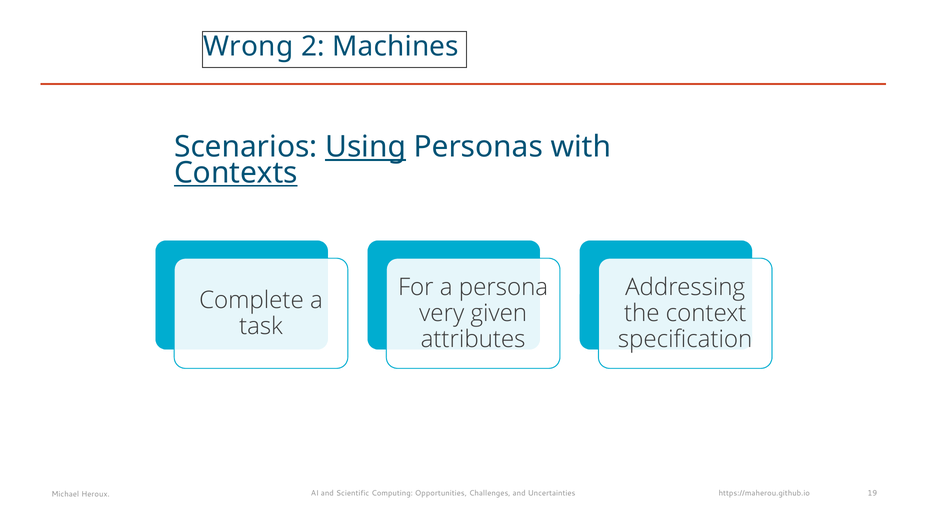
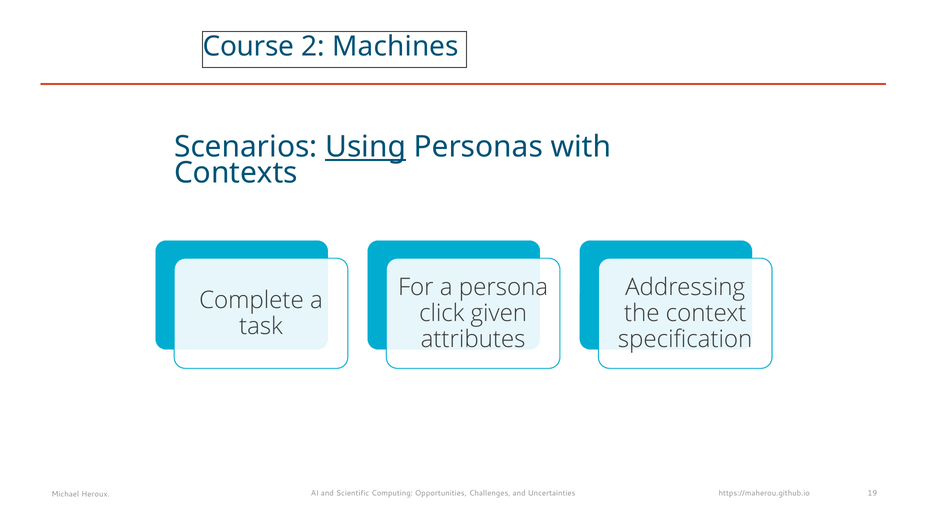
Wrong: Wrong -> Course (248, 47)
Contexts underline: present -> none (236, 173)
very: very -> click (442, 313)
